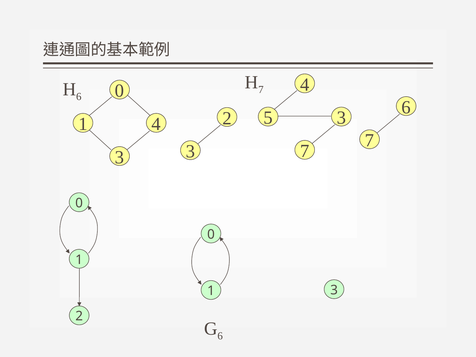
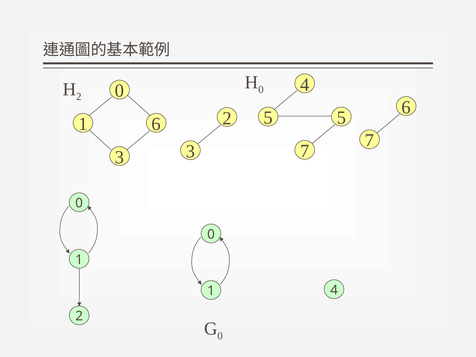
7: 7 -> 0 (261, 90)
6: 6 -> 2 (79, 97)
5 3: 3 -> 5 (341, 118)
1 4: 4 -> 6 (156, 124)
1 3: 3 -> 4 (334, 290)
6: 6 -> 0 (220, 336)
